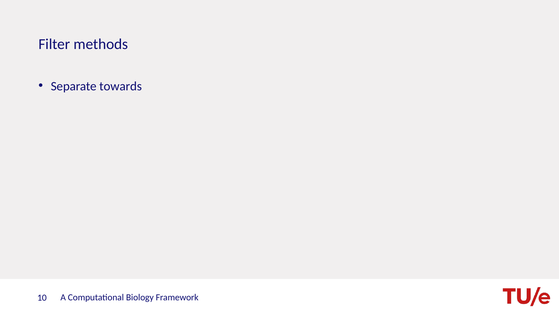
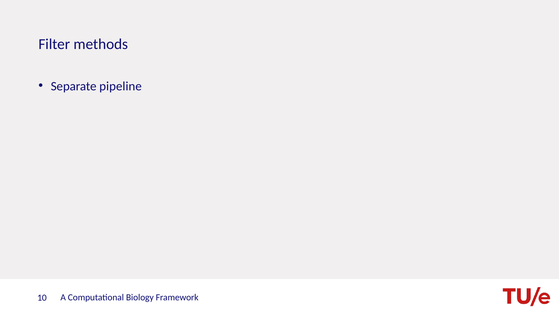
towards: towards -> pipeline (121, 86)
